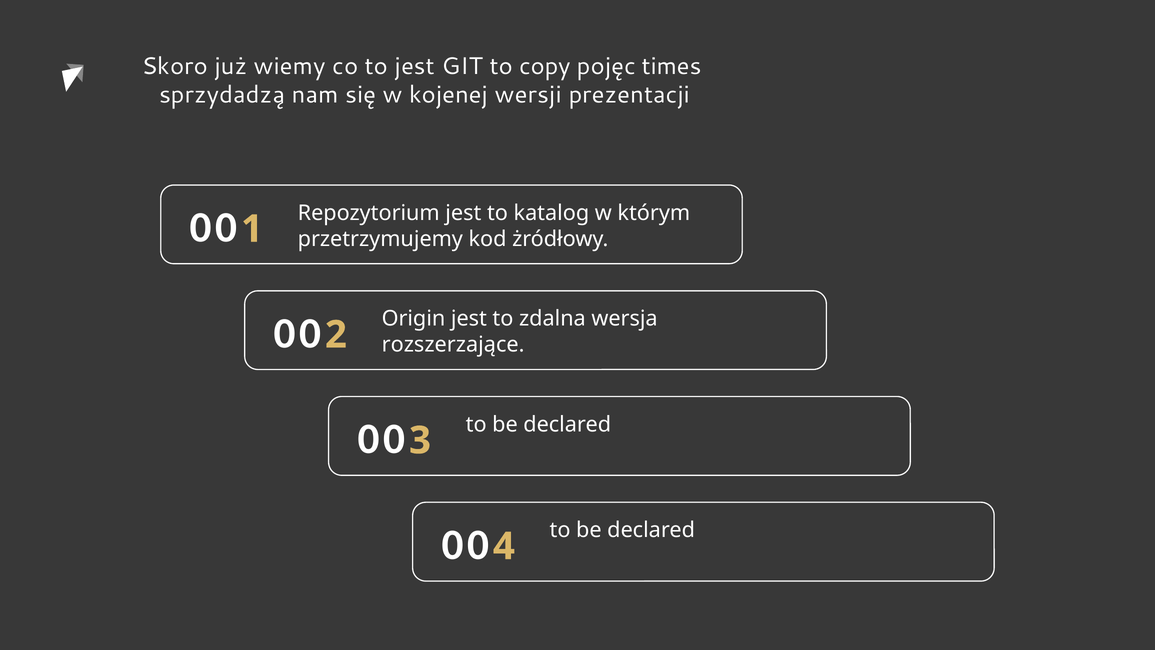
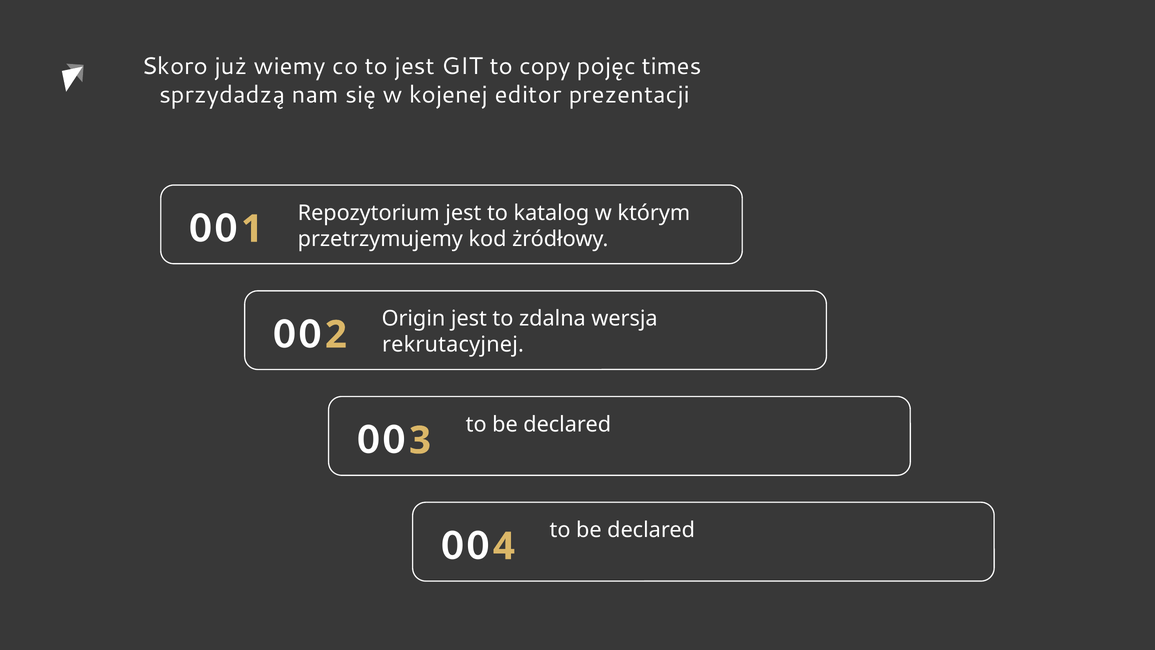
wersji: wersji -> editor (528, 95)
rozszerzające: rozszerzające -> rekrutacyjnej (453, 345)
